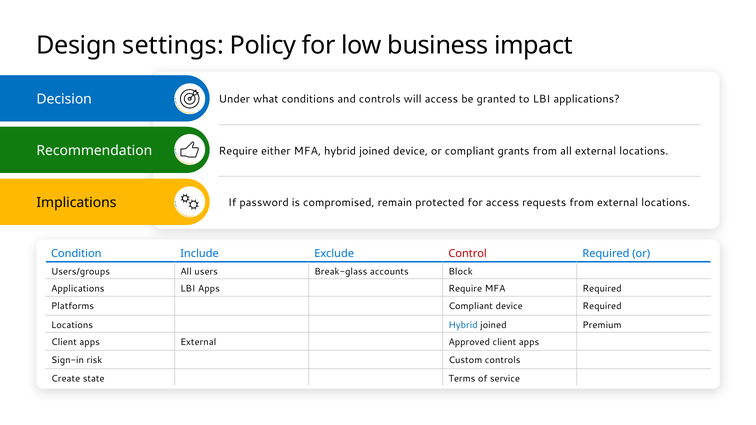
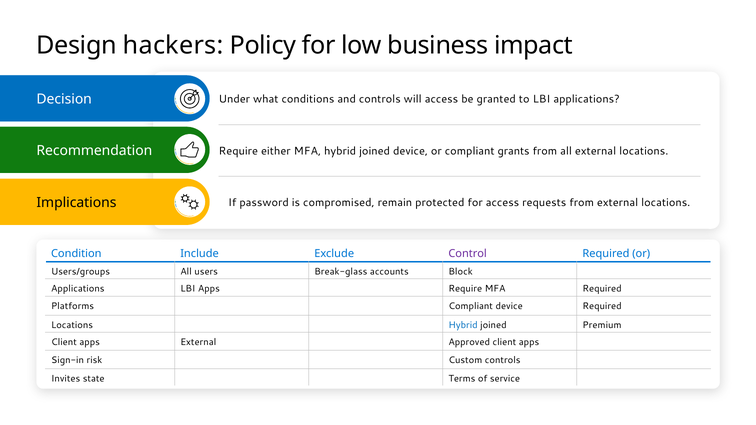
settings: settings -> hackers (173, 45)
Control colour: red -> purple (468, 254)
Create: Create -> Invites (66, 379)
